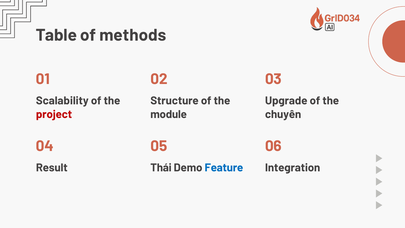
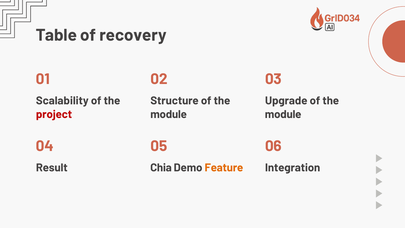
methods: methods -> recovery (133, 35)
chuyên: chuyên -> module (283, 114)
Thái: Thái -> Chia (161, 168)
Feature colour: blue -> orange (224, 168)
